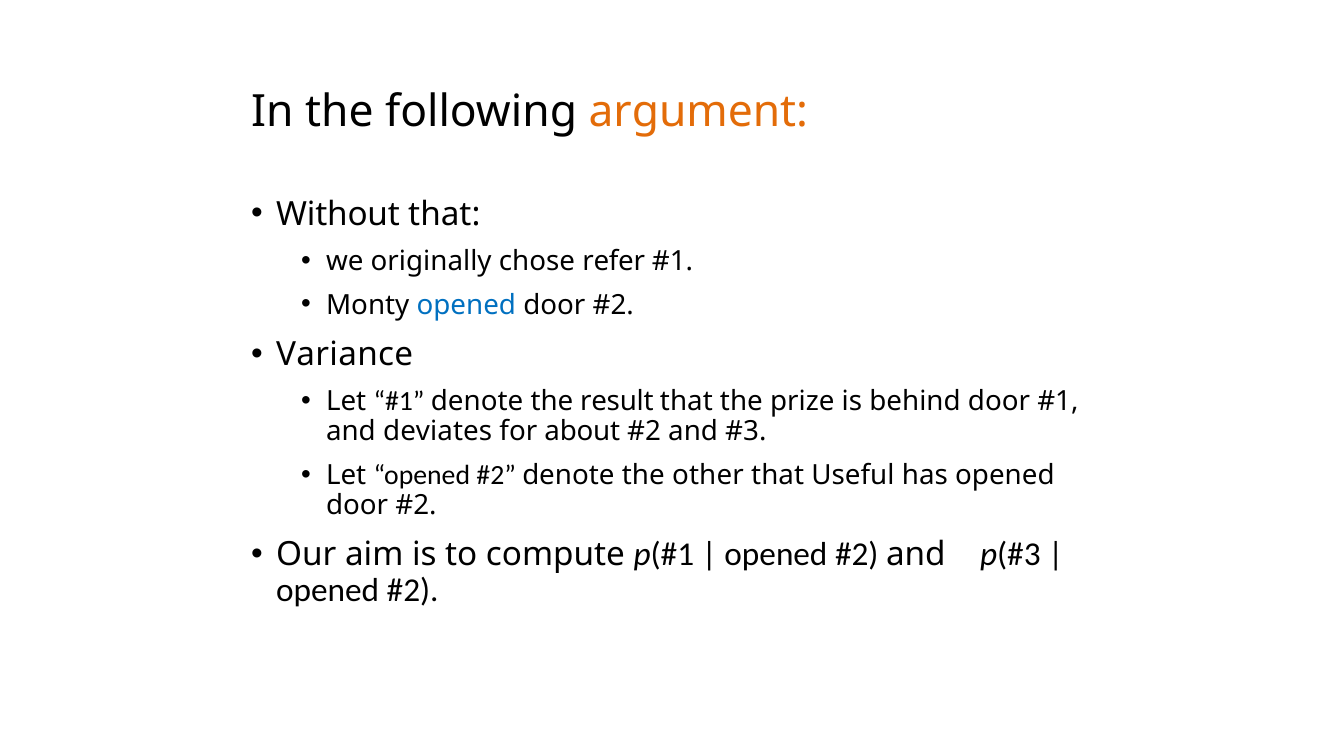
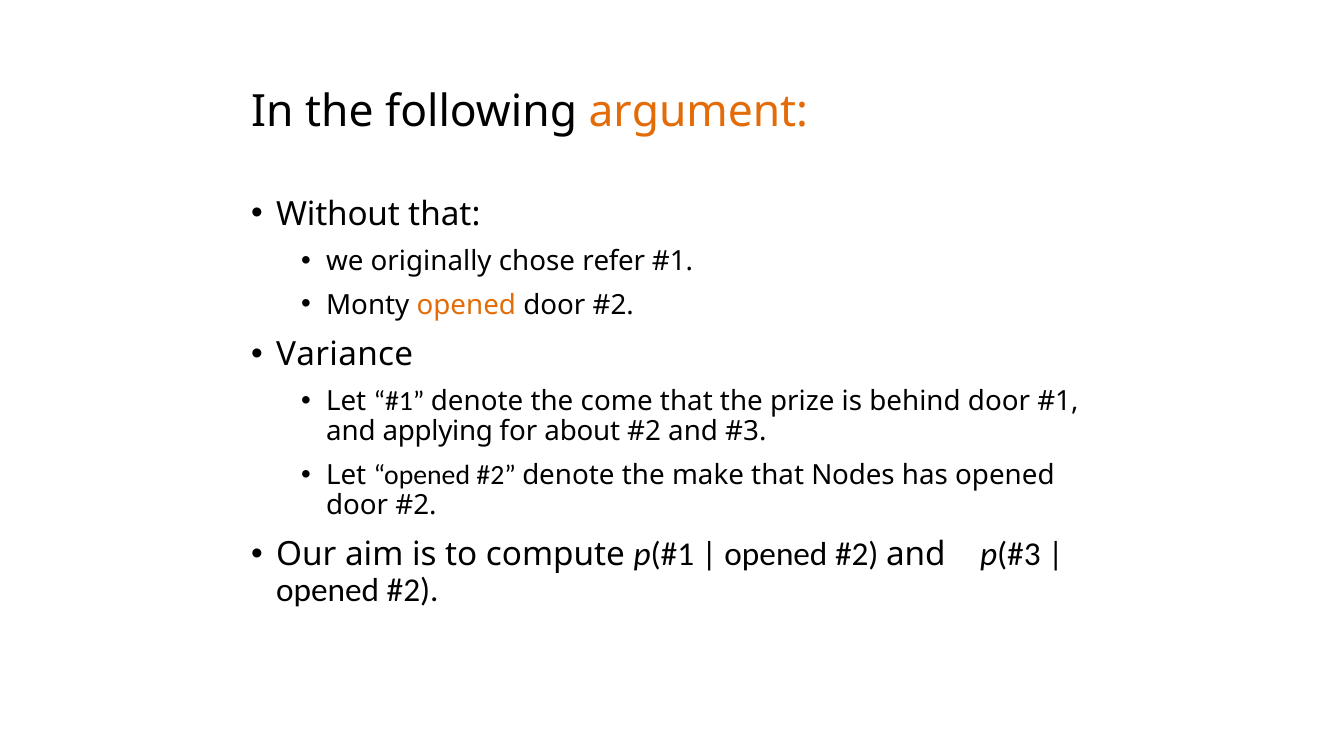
opened colour: blue -> orange (466, 305)
result: result -> come (617, 401)
deviates: deviates -> applying (438, 431)
other: other -> make (708, 475)
Useful: Useful -> Nodes (853, 475)
